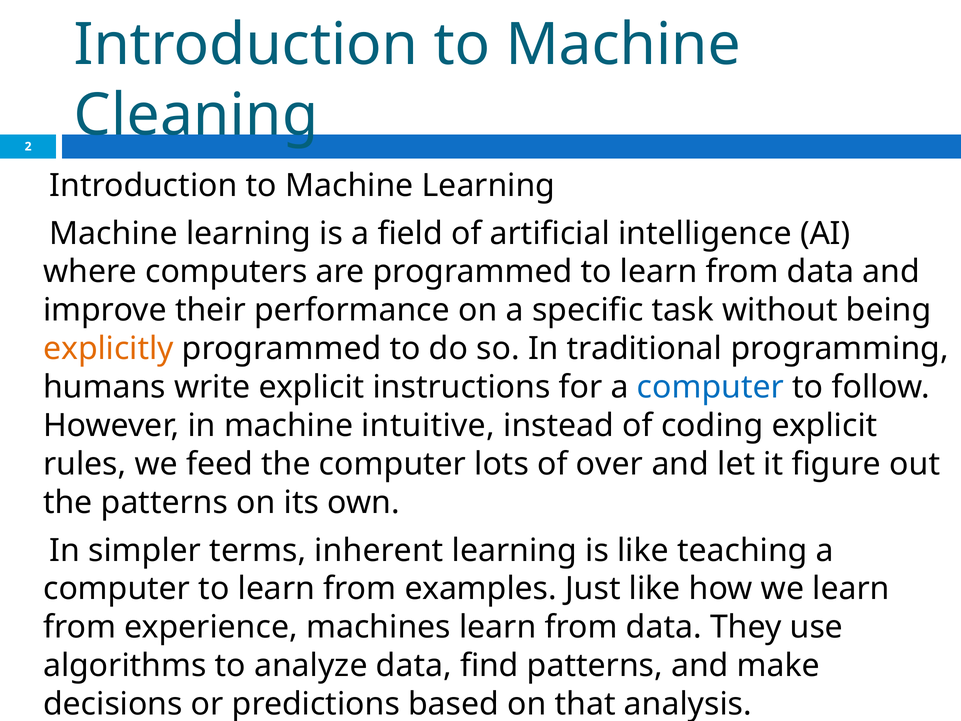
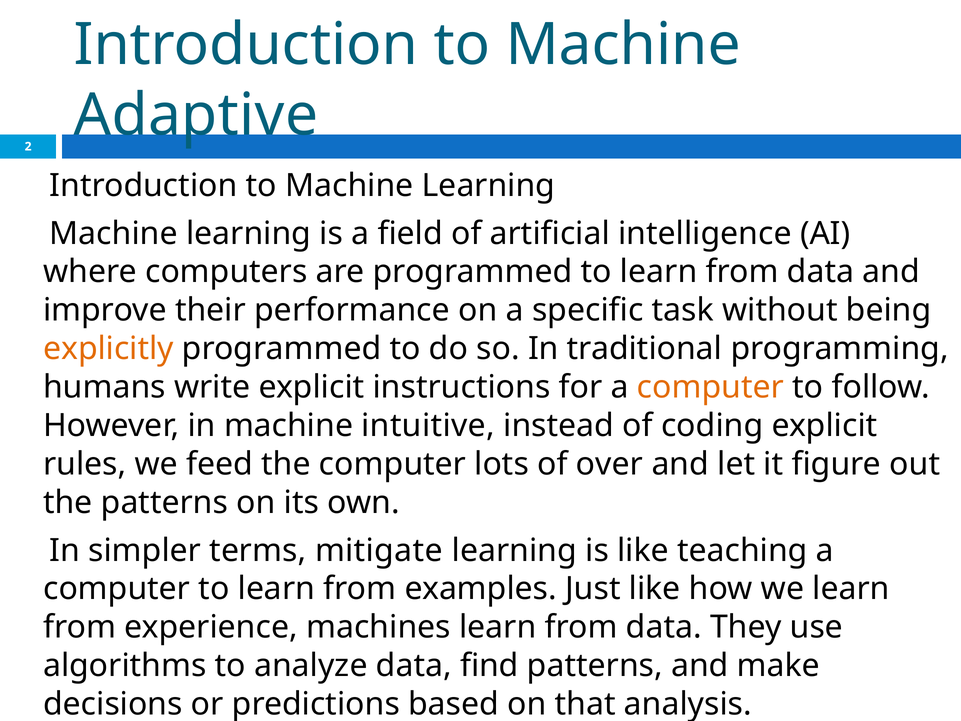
Cleaning: Cleaning -> Adaptive (196, 115)
computer colour: blue -> orange (710, 387)
inherent: inherent -> mitigate (379, 550)
